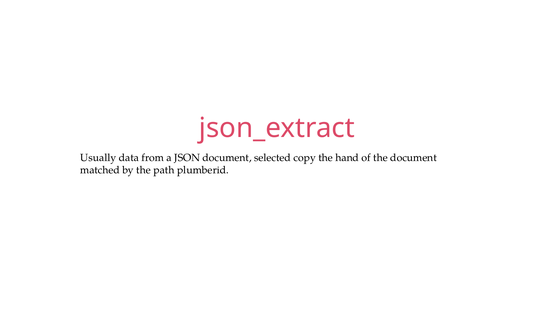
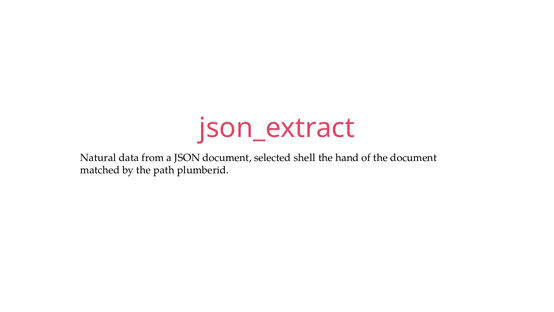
Usually: Usually -> Natural (98, 157)
copy: copy -> shell (305, 157)
